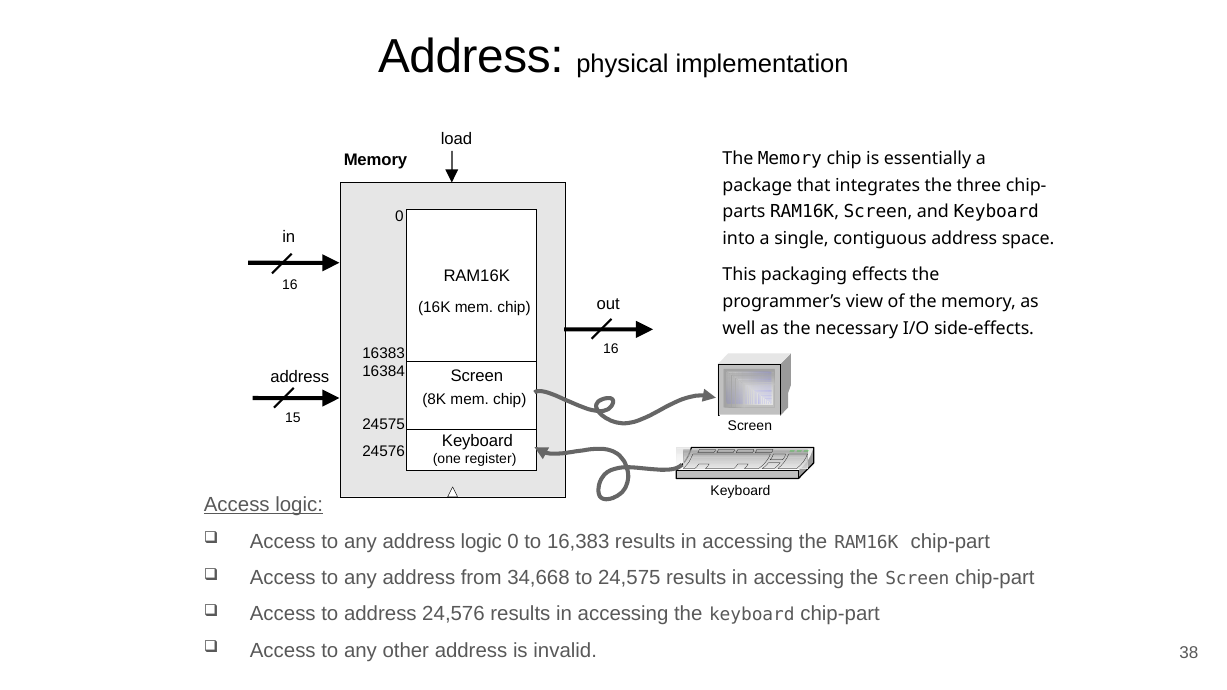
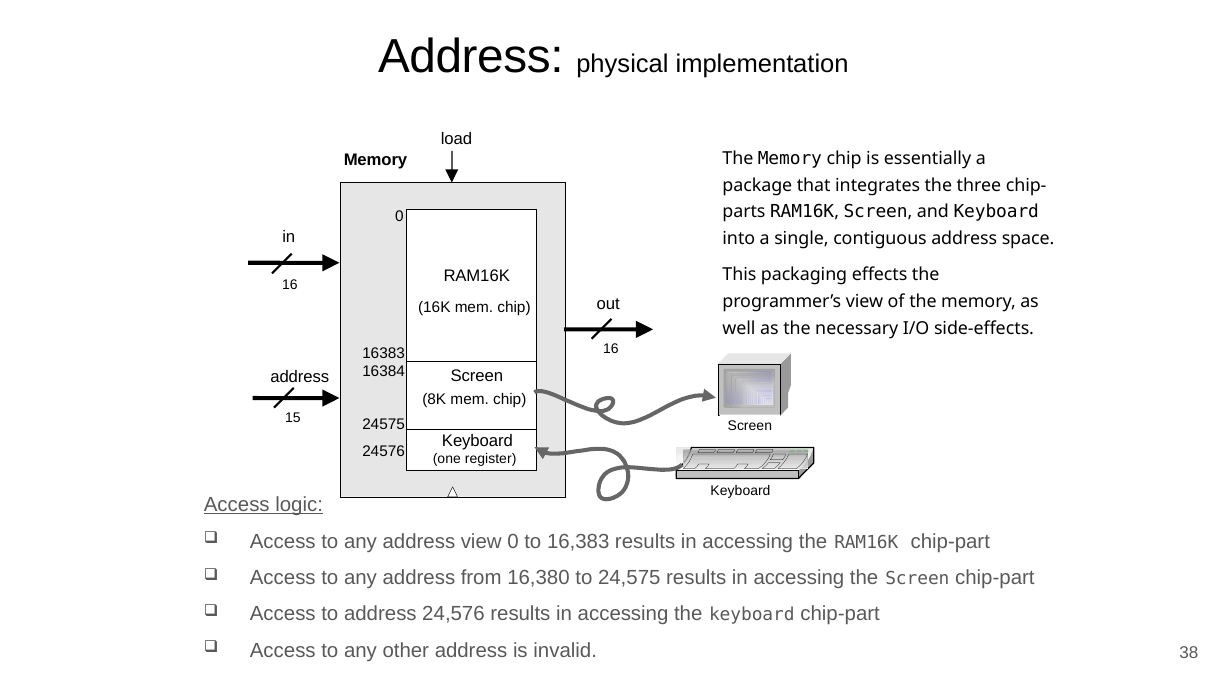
address logic: logic -> view (481, 541)
34,668: 34,668 -> 16,380 (538, 578)
